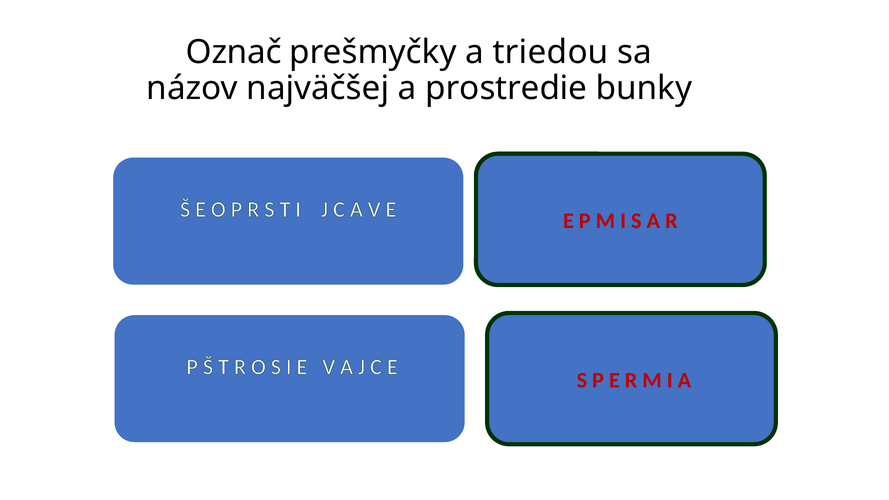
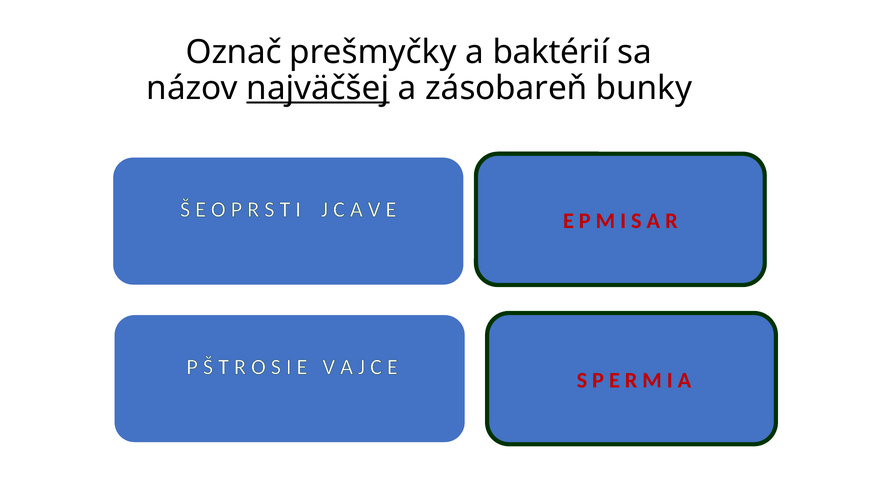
triedou: triedou -> baktérií (551, 52)
najväčšej underline: none -> present (318, 88)
prostredie: prostredie -> zásobareň (506, 88)
